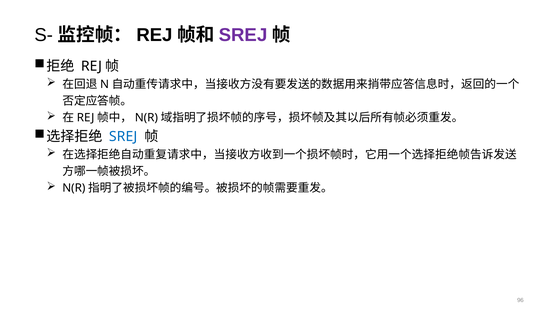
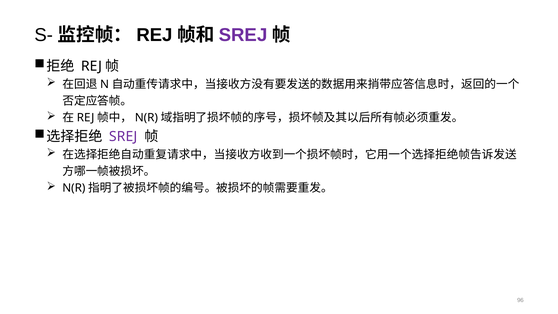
SREJ colour: blue -> purple (123, 137)
